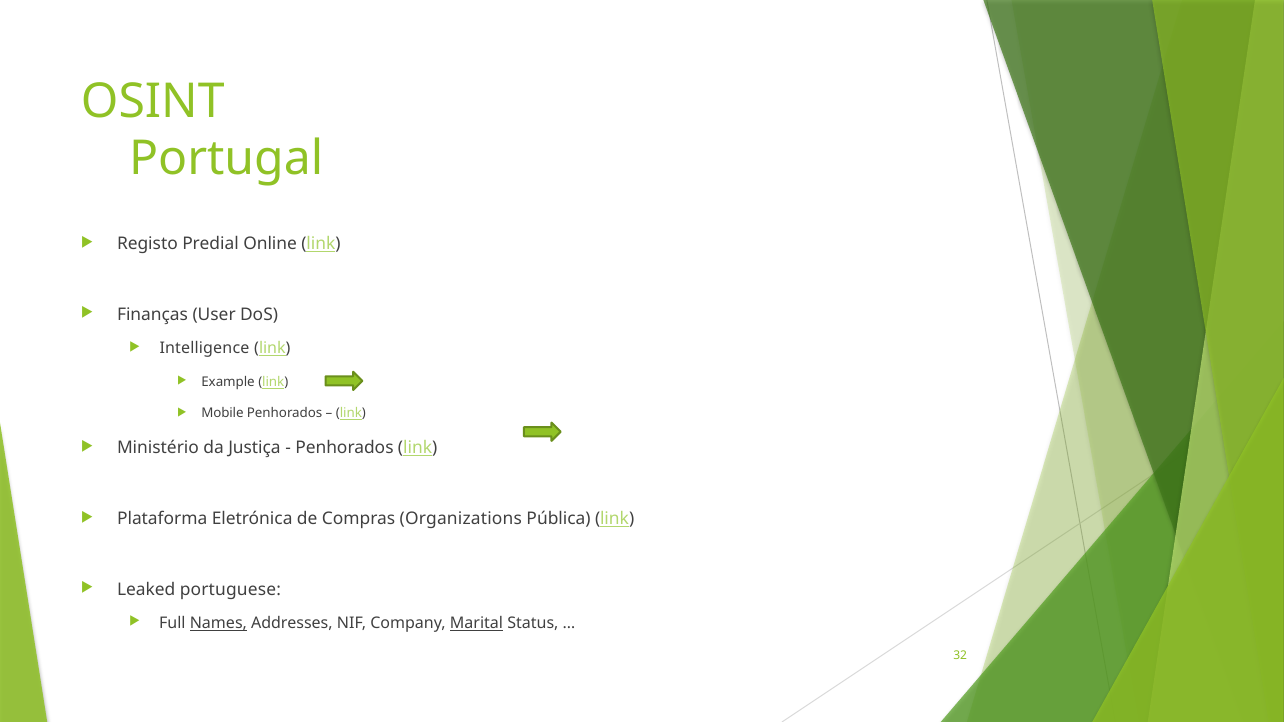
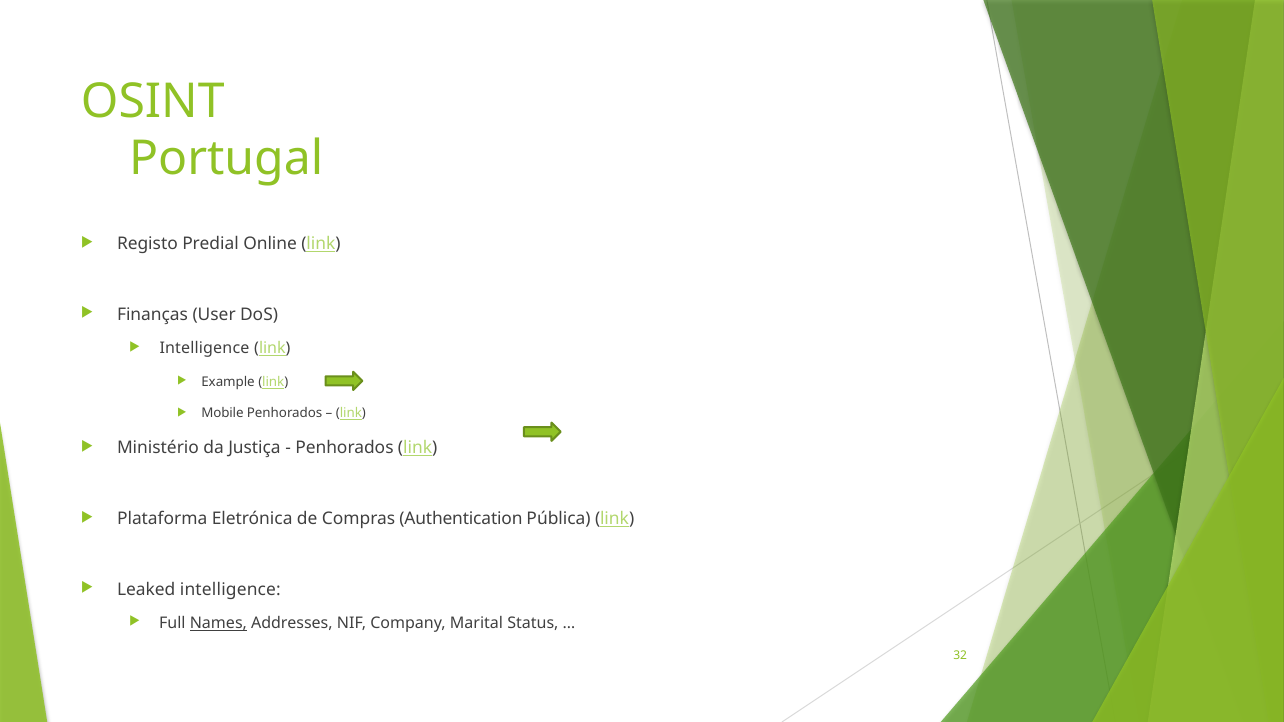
Organizations: Organizations -> Authentication (461, 519)
Leaked portuguese: portuguese -> intelligence (230, 590)
Marital underline: present -> none (476, 624)
